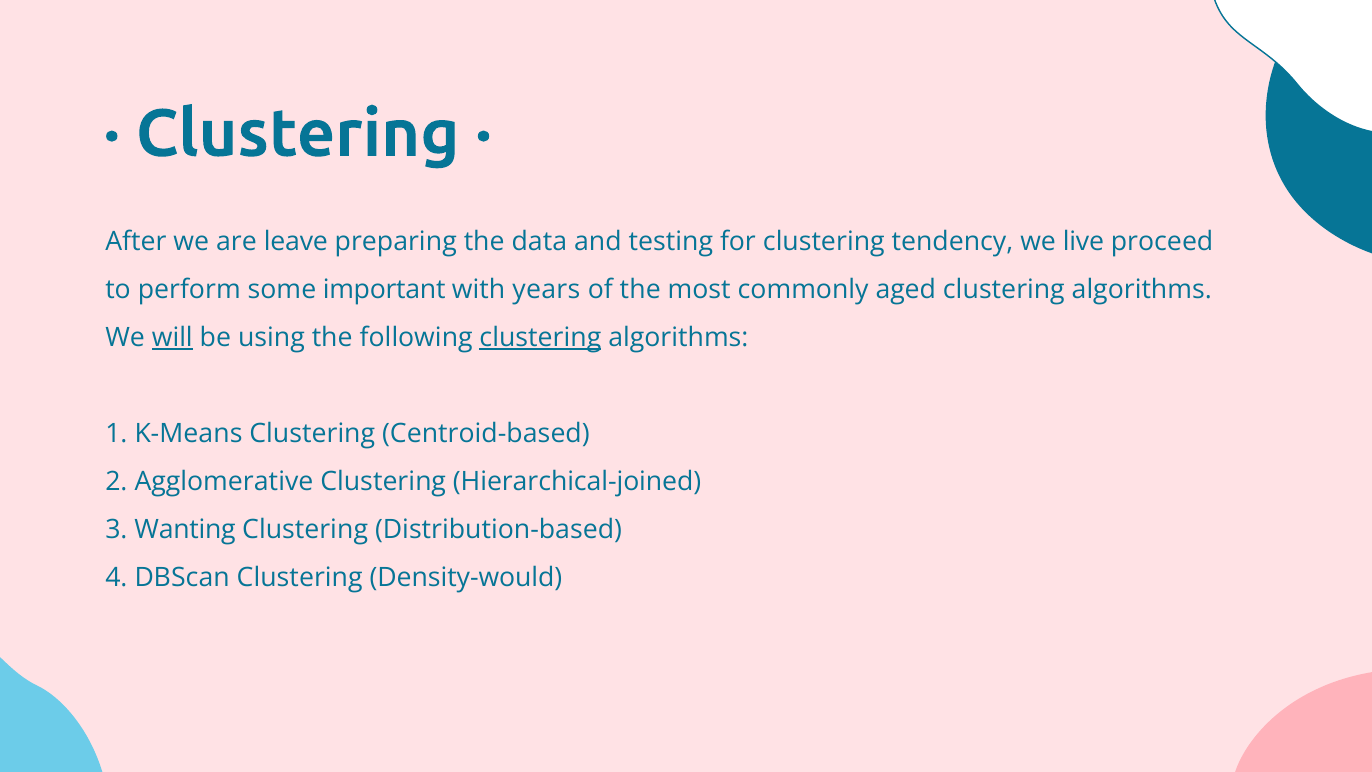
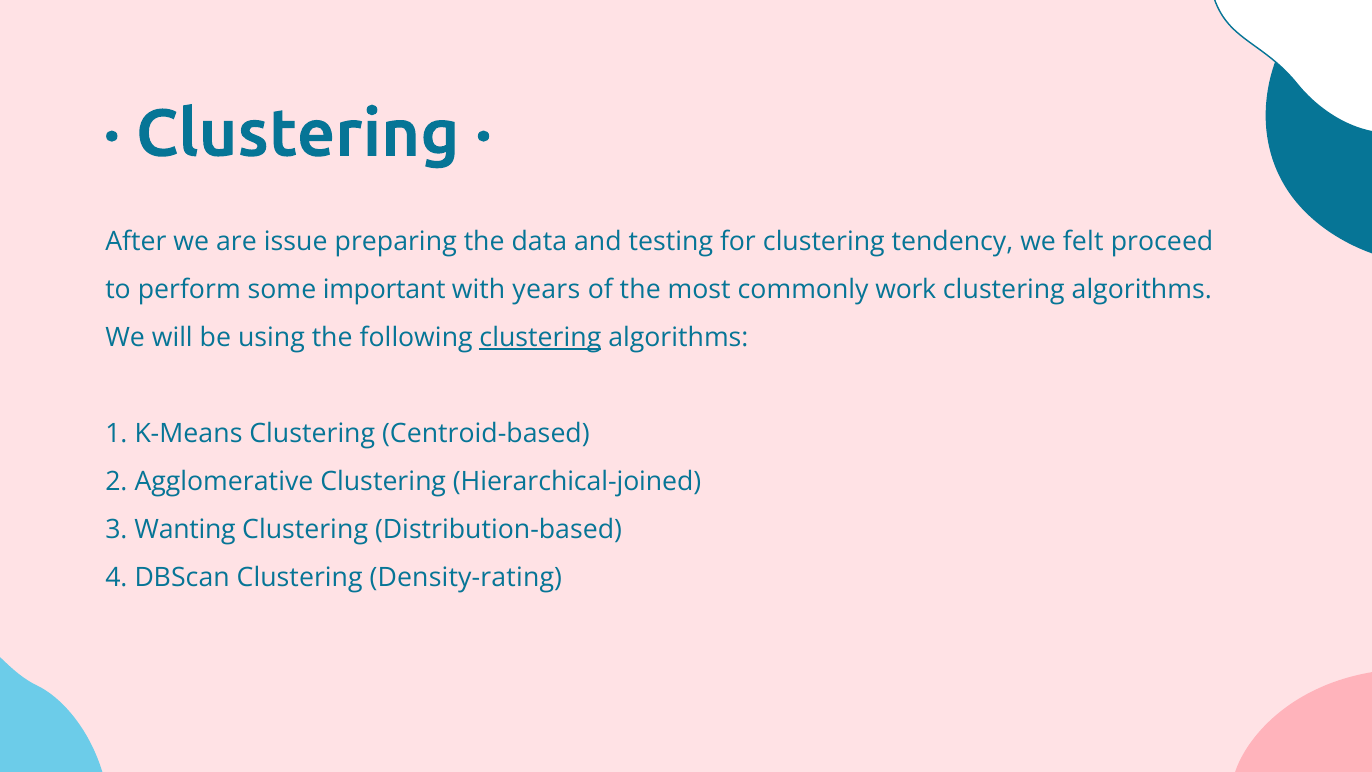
leave: leave -> issue (296, 241)
live: live -> felt (1083, 241)
aged: aged -> work (906, 289)
will underline: present -> none (172, 337)
Density-would: Density-would -> Density-rating (466, 578)
